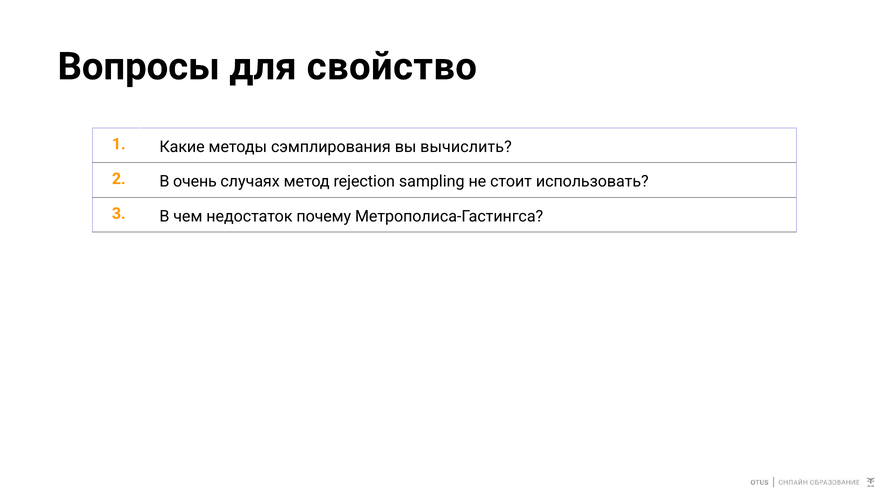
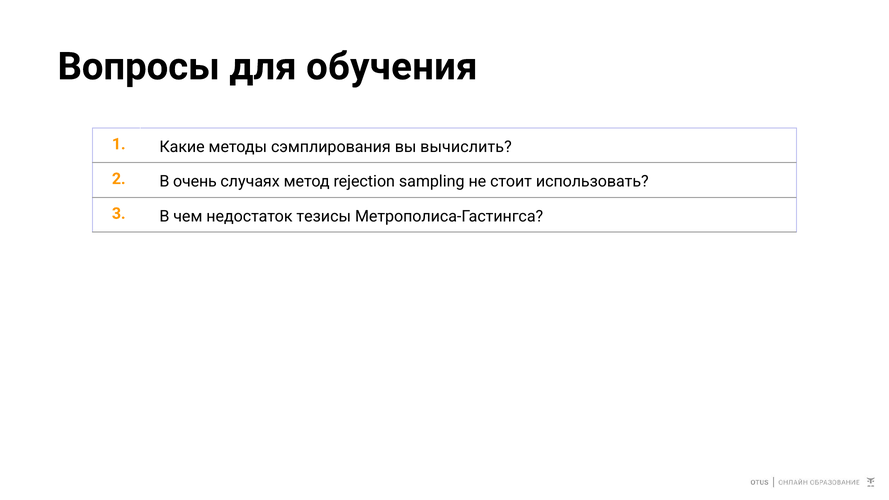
свойство: свойство -> обучения (392, 67)
почему: почему -> тезисы (324, 216)
